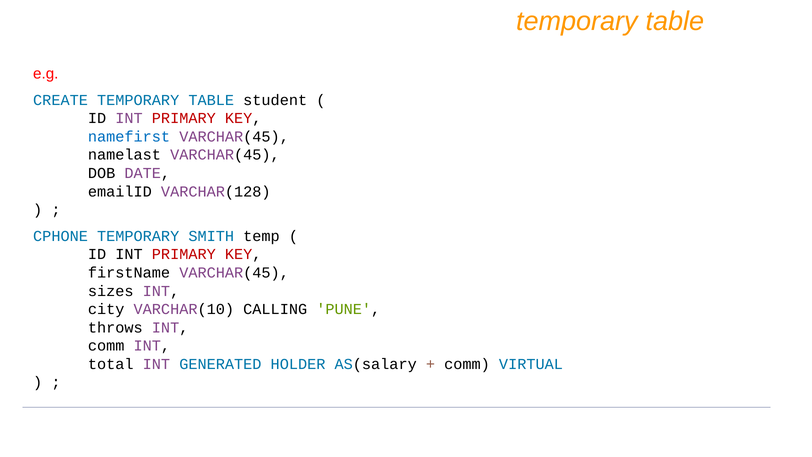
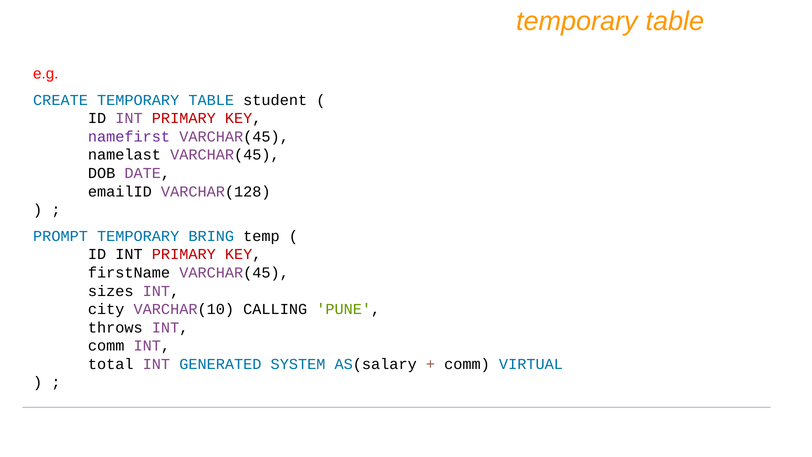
namefirst colour: blue -> purple (129, 137)
CPHONE: CPHONE -> PROMPT (61, 236)
SMITH: SMITH -> BRING (211, 236)
HOLDER: HOLDER -> SYSTEM (298, 364)
